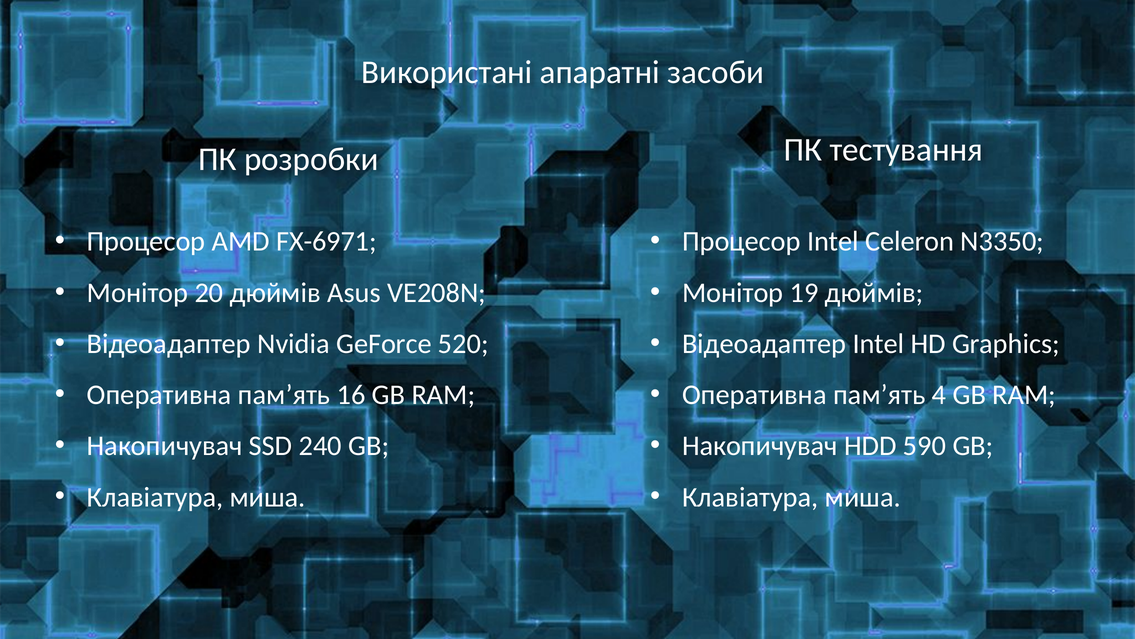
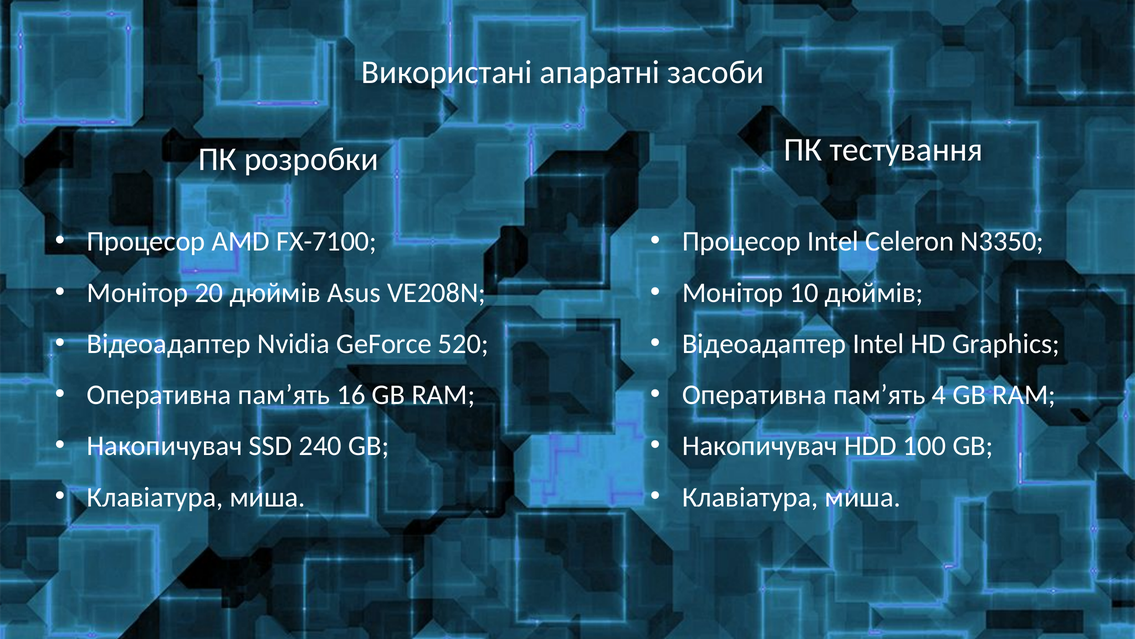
FX-6971: FX-6971 -> FX-7100 (327, 241)
19: 19 -> 10 (804, 292)
590: 590 -> 100 (925, 446)
